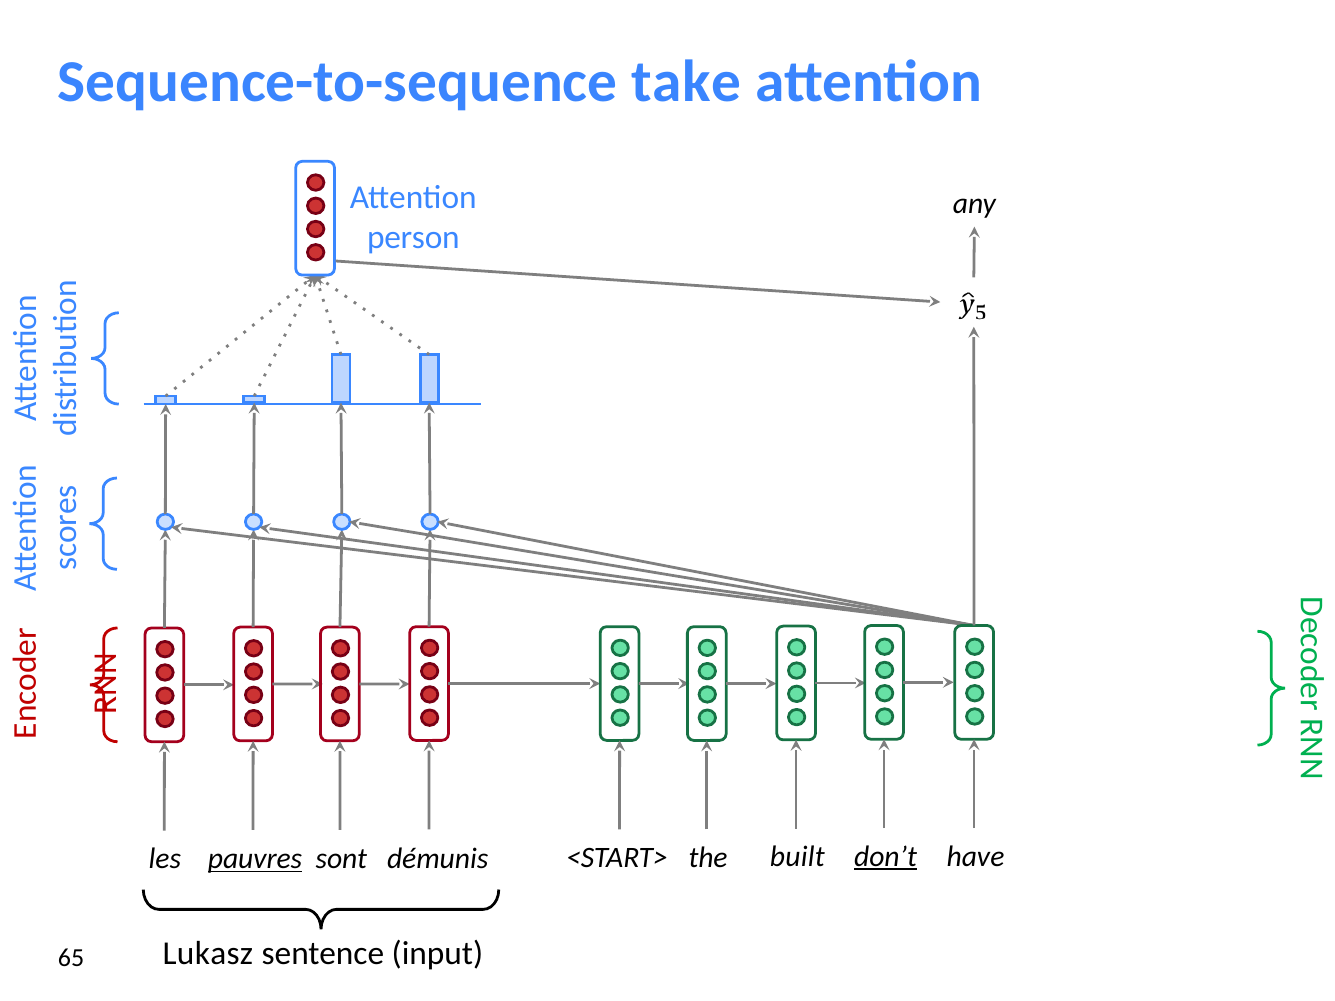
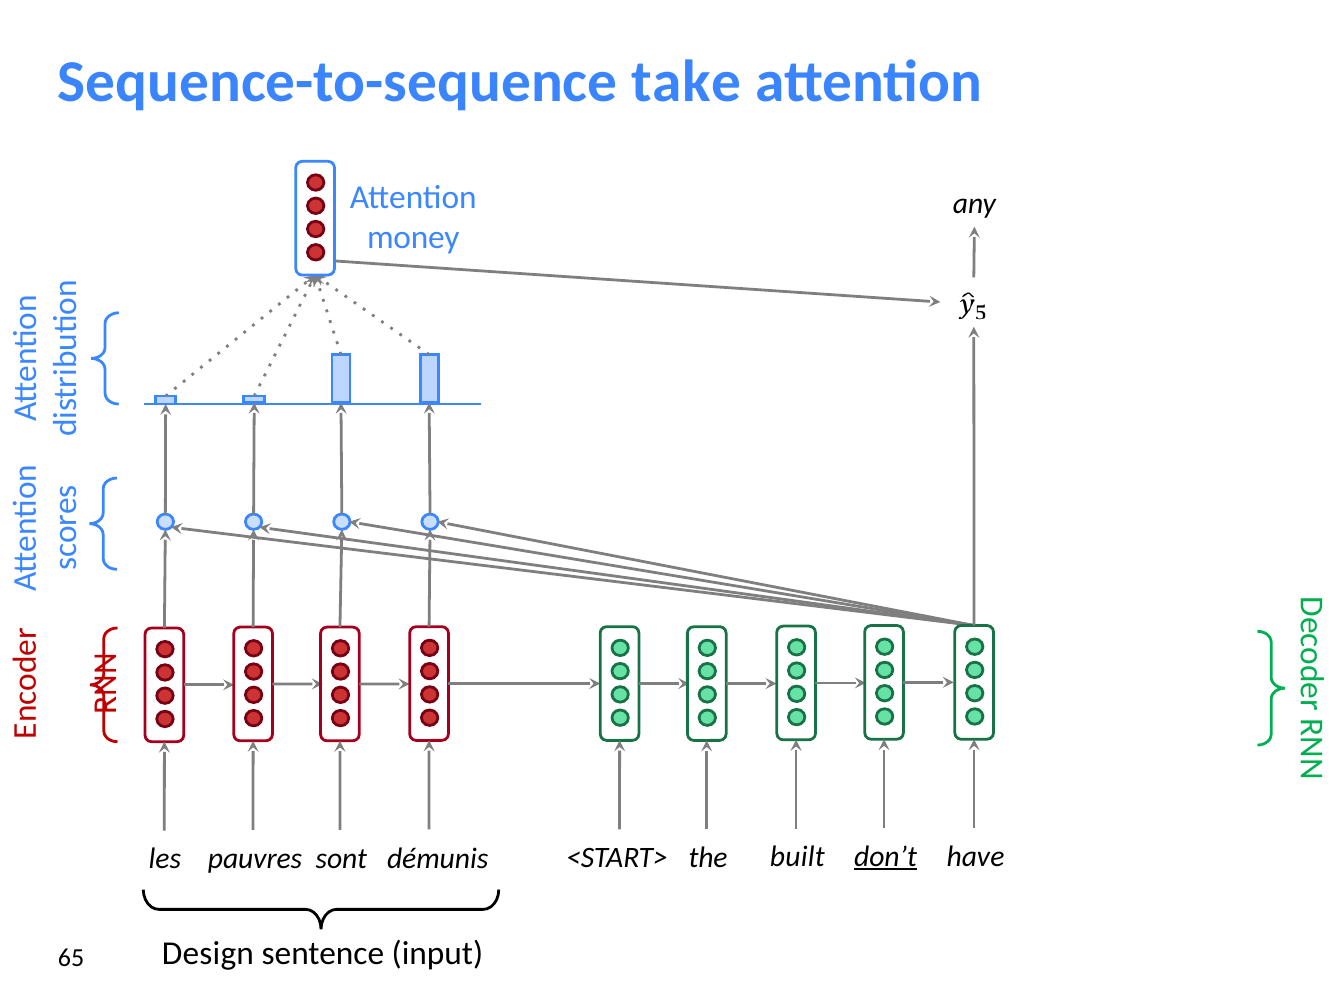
person: person -> money (413, 238)
pauvres underline: present -> none (255, 859)
Lukasz: Lukasz -> Design (208, 954)
